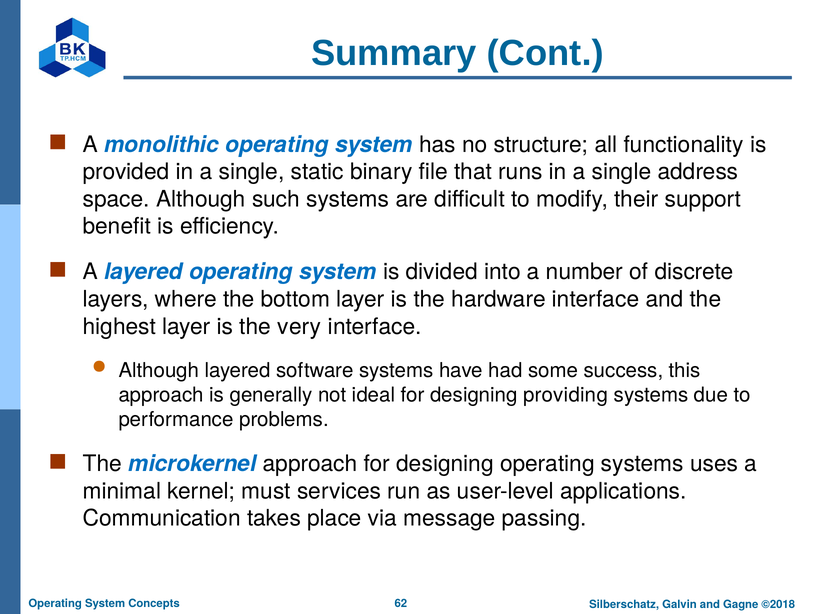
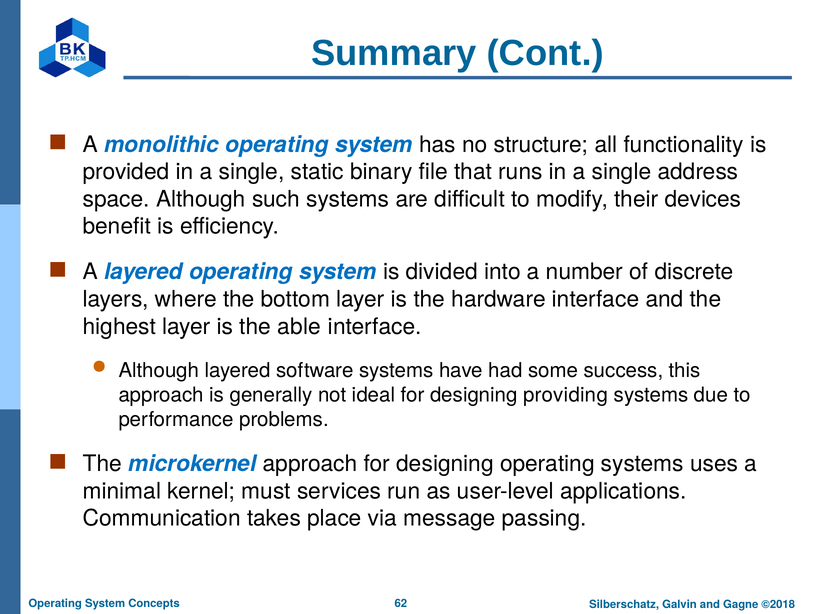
support: support -> devices (703, 199)
very: very -> able (299, 326)
